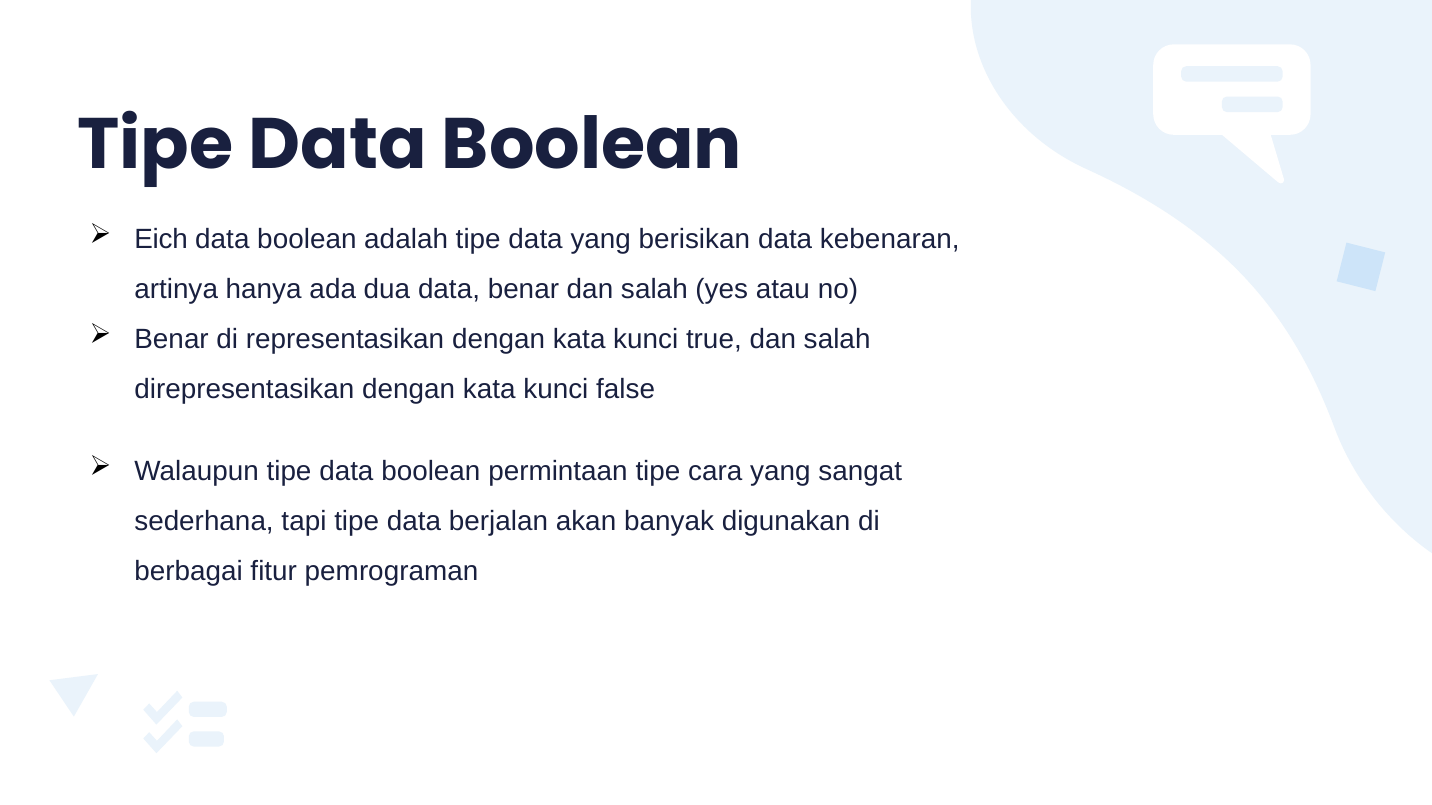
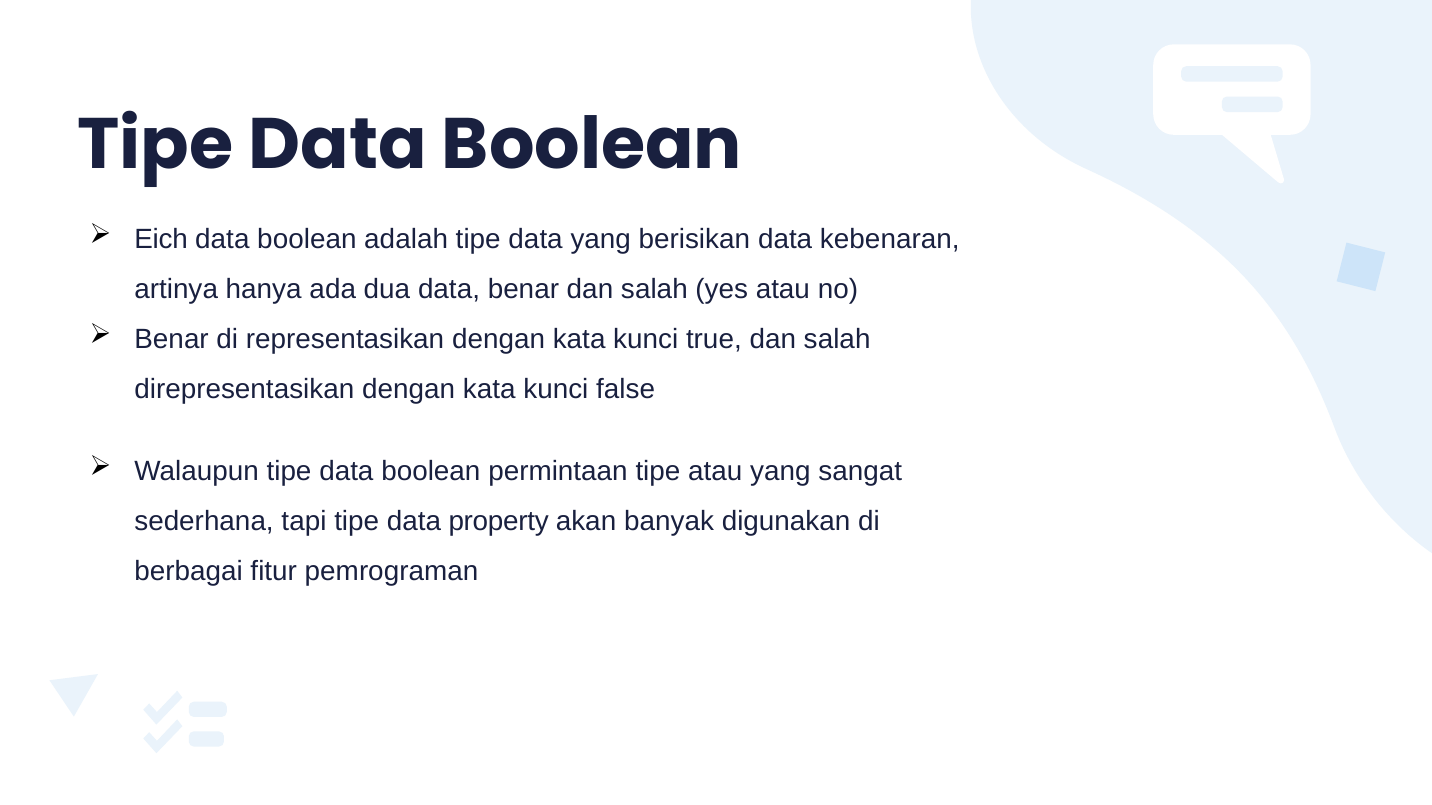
tipe cara: cara -> atau (715, 472)
berjalan: berjalan -> property (499, 522)
